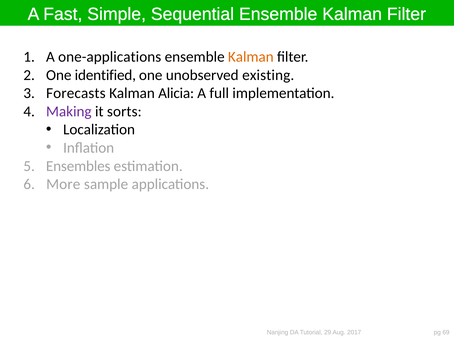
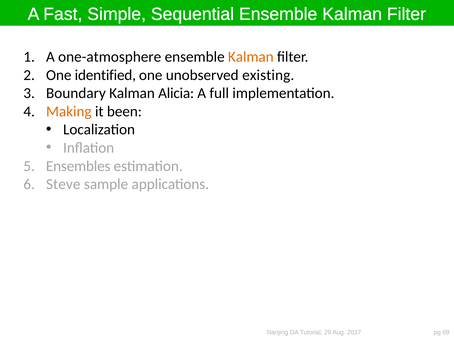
one-applications: one-applications -> one-atmosphere (110, 57)
Forecasts: Forecasts -> Boundary (76, 93)
Making colour: purple -> orange (69, 111)
sorts: sorts -> been (124, 111)
More: More -> Steve (63, 184)
